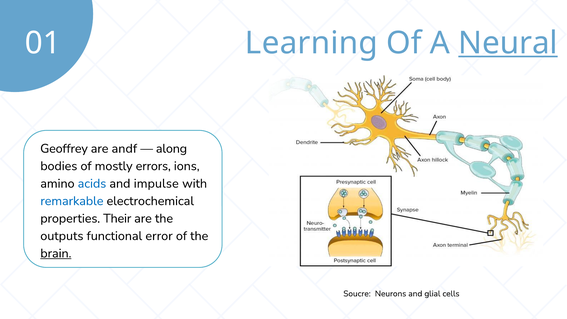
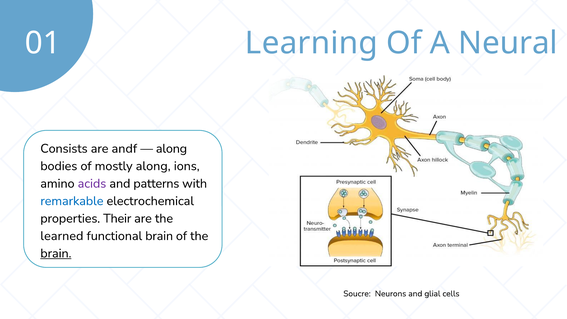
Neural underline: present -> none (508, 43)
Geoffrey: Geoffrey -> Consists (64, 149)
mostly errors: errors -> along (153, 166)
acids colour: blue -> purple (92, 183)
impulse: impulse -> patterns (156, 183)
outputs: outputs -> learned (62, 236)
functional error: error -> brain (159, 236)
